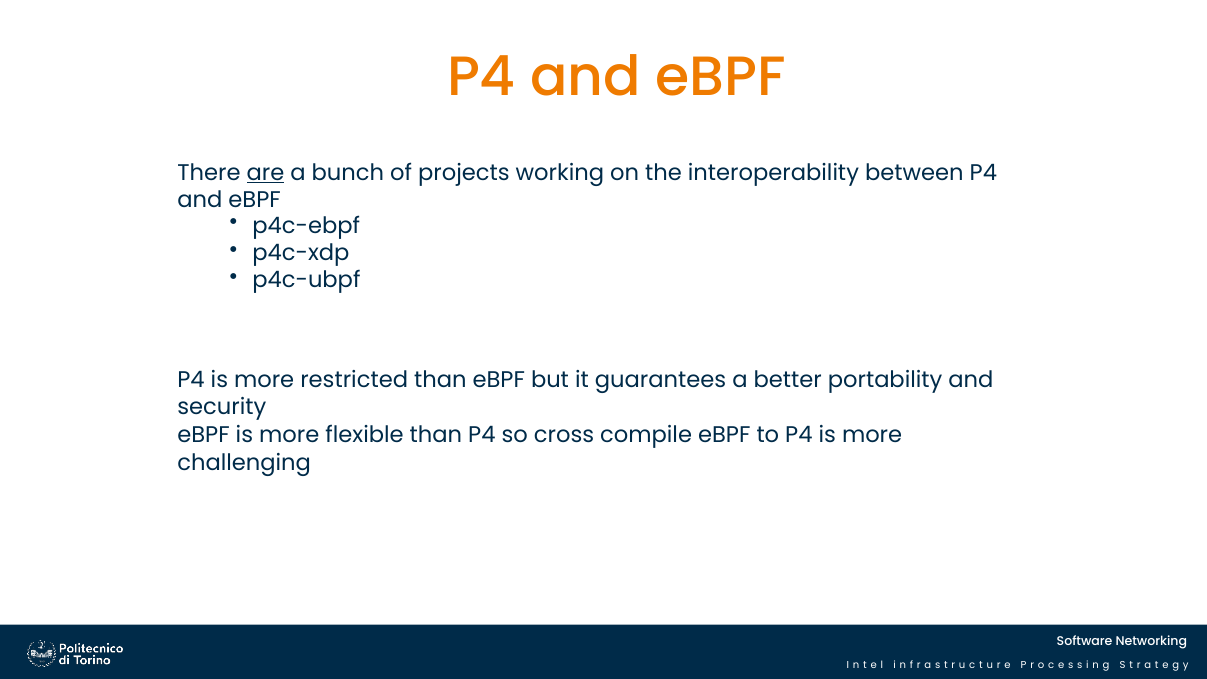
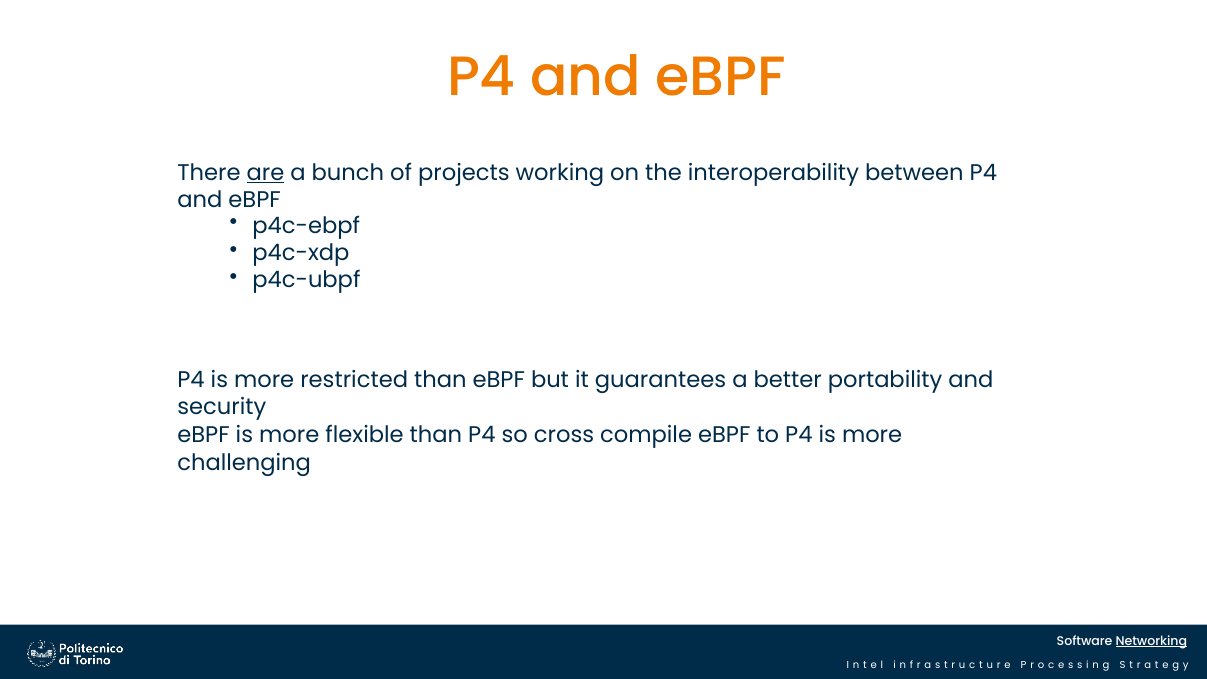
Networking underline: none -> present (1151, 641)
